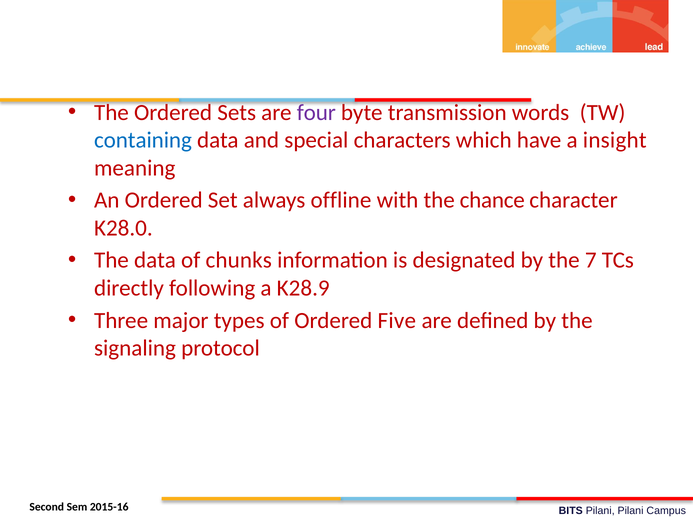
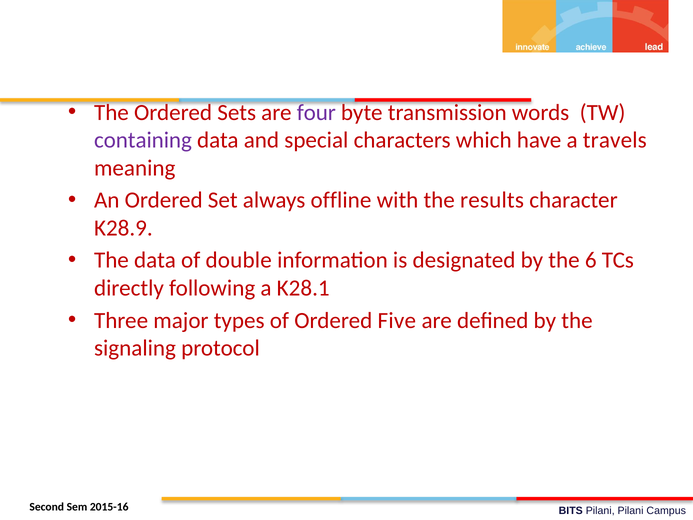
containing colour: blue -> purple (143, 140)
insight: insight -> travels (615, 140)
chance: chance -> results (492, 200)
K28.0: K28.0 -> K28.9 (123, 228)
chunks: chunks -> double (239, 260)
7: 7 -> 6 (591, 260)
K28.9: K28.9 -> K28.1 (303, 288)
